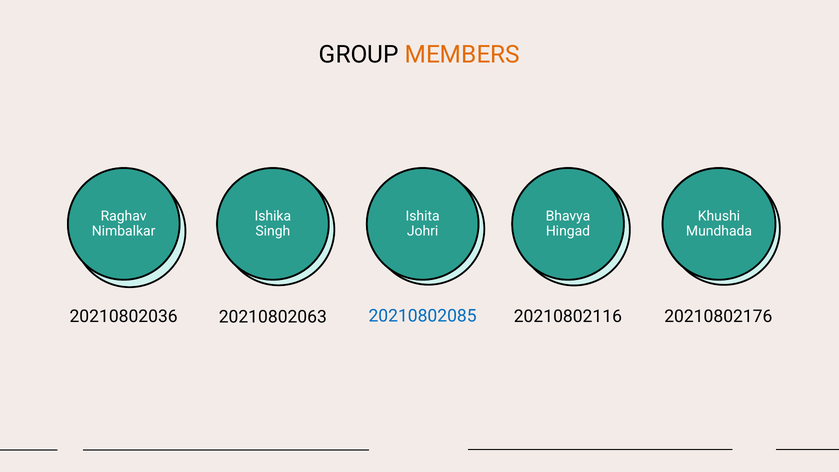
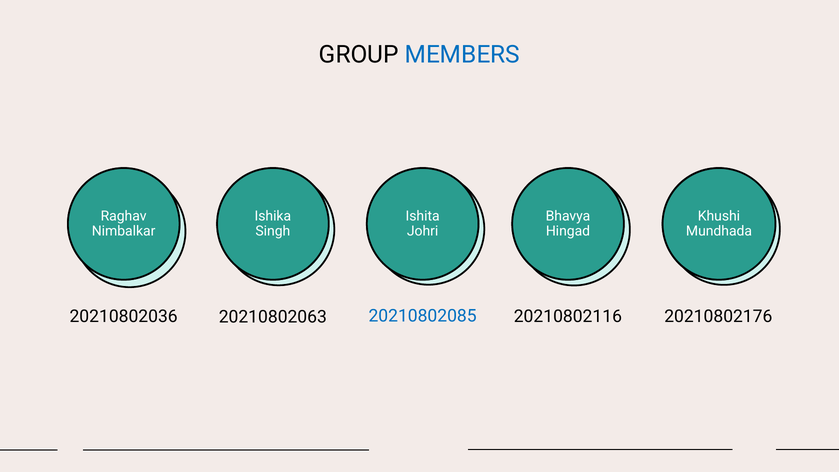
MEMBERS colour: orange -> blue (462, 55)
